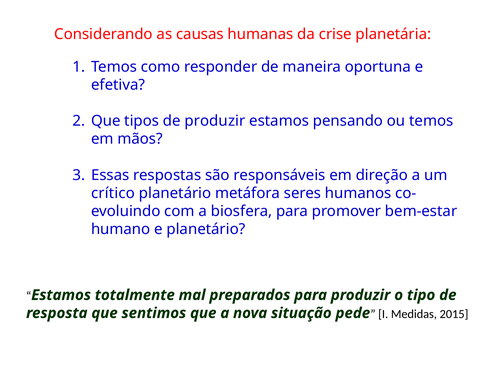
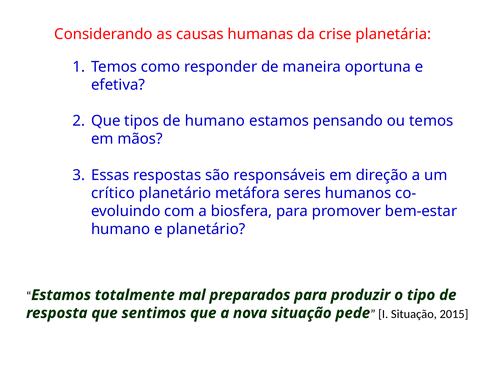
de produzir: produzir -> humano (215, 121)
I Medidas: Medidas -> Situação (414, 314)
